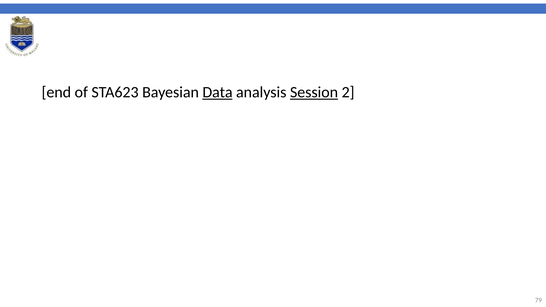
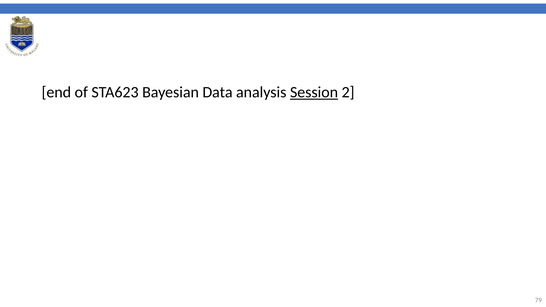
Data underline: present -> none (217, 92)
